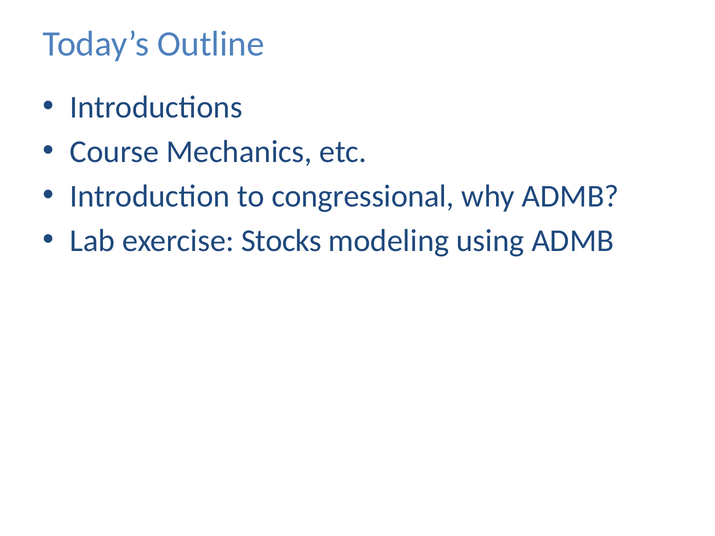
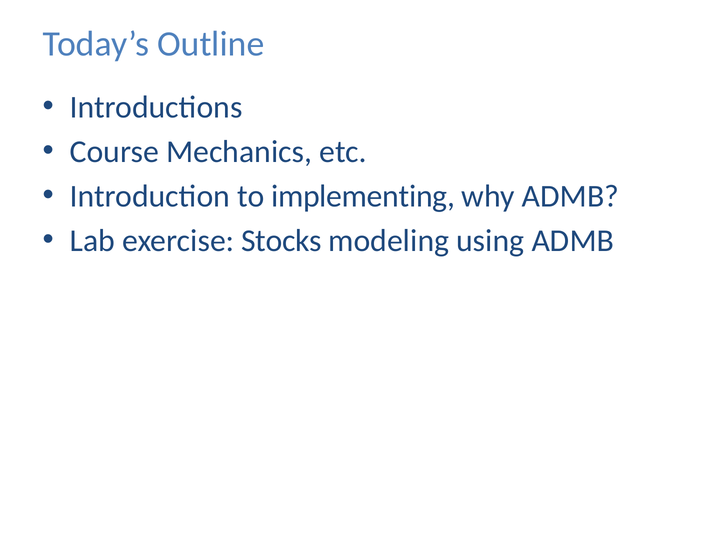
congressional: congressional -> implementing (363, 196)
